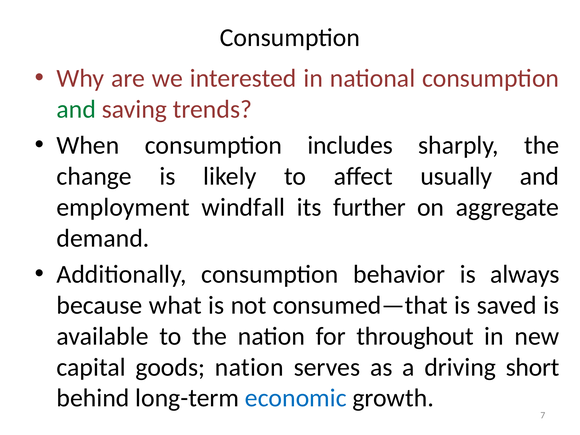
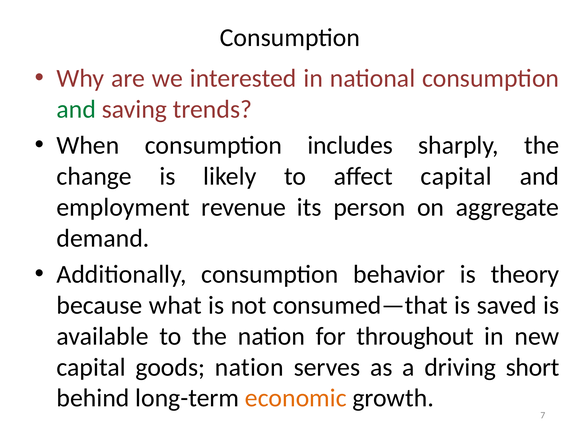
affect usually: usually -> capital (456, 176)
windfall: windfall -> revenue (244, 207)
further: further -> person (369, 207)
always: always -> theory (525, 274)
economic colour: blue -> orange (296, 398)
